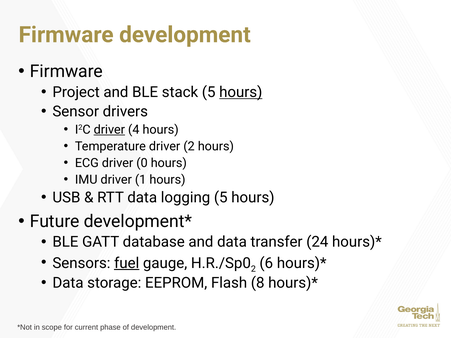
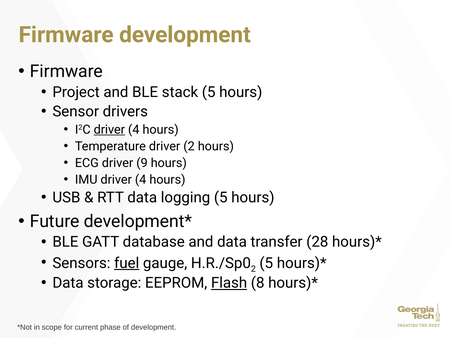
hours underline: present -> none (241, 92)
0: 0 -> 9 (142, 163)
IMU driver 1: 1 -> 4 (141, 180)
24: 24 -> 28 (317, 242)
2 6: 6 -> 5 (266, 263)
Flash underline: none -> present (229, 283)
